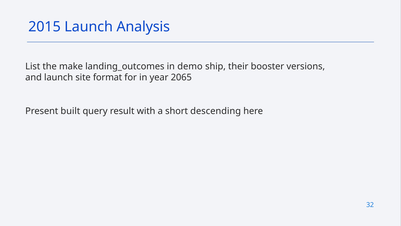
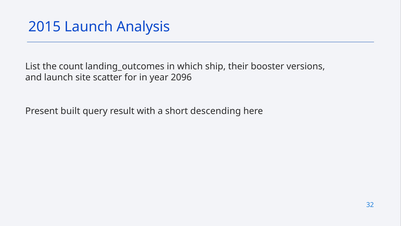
make: make -> count (71, 66)
demo: demo -> which (190, 66)
format: format -> scatter (108, 77)
2065: 2065 -> 2096 (181, 77)
